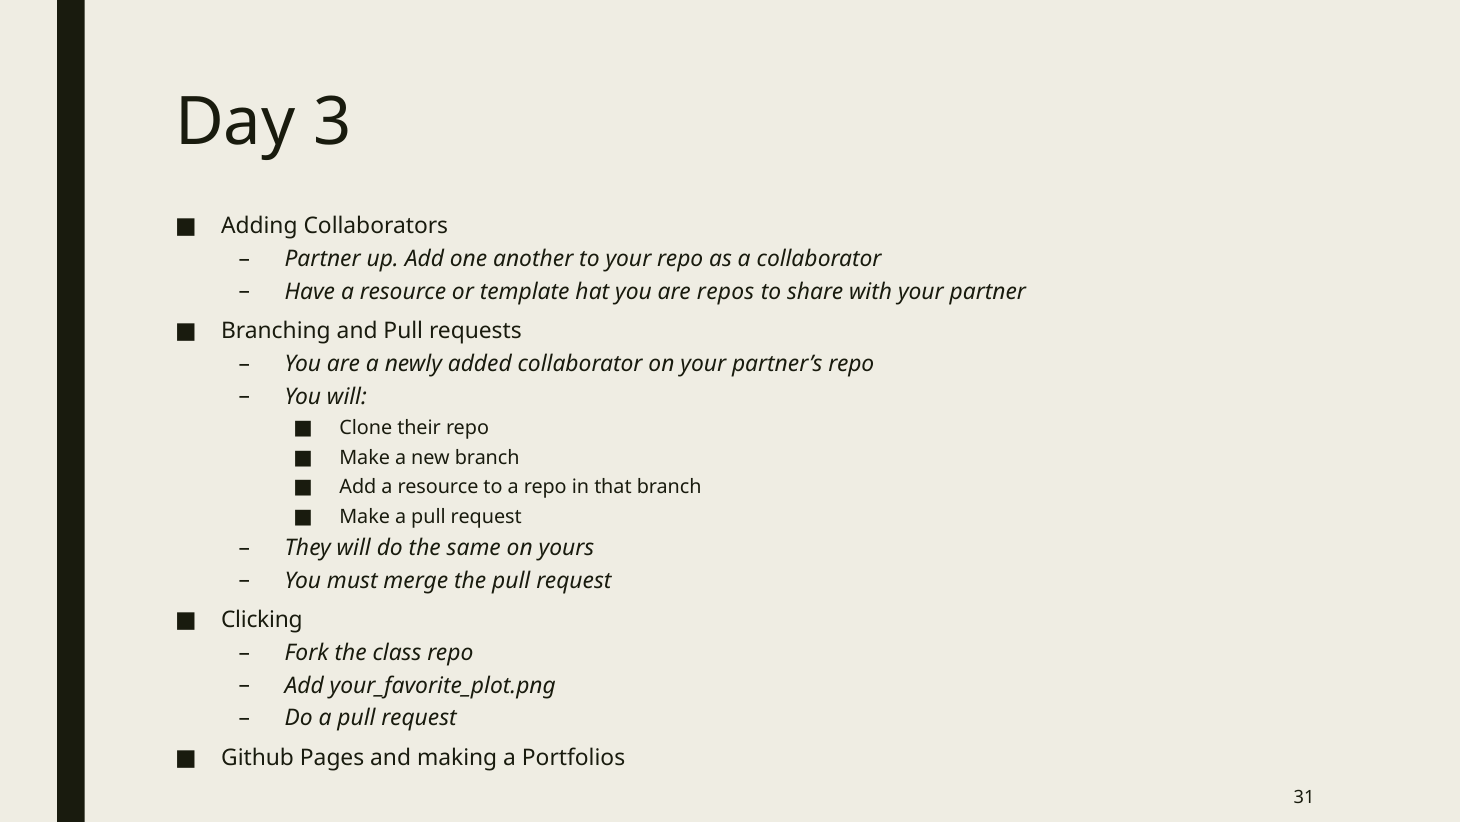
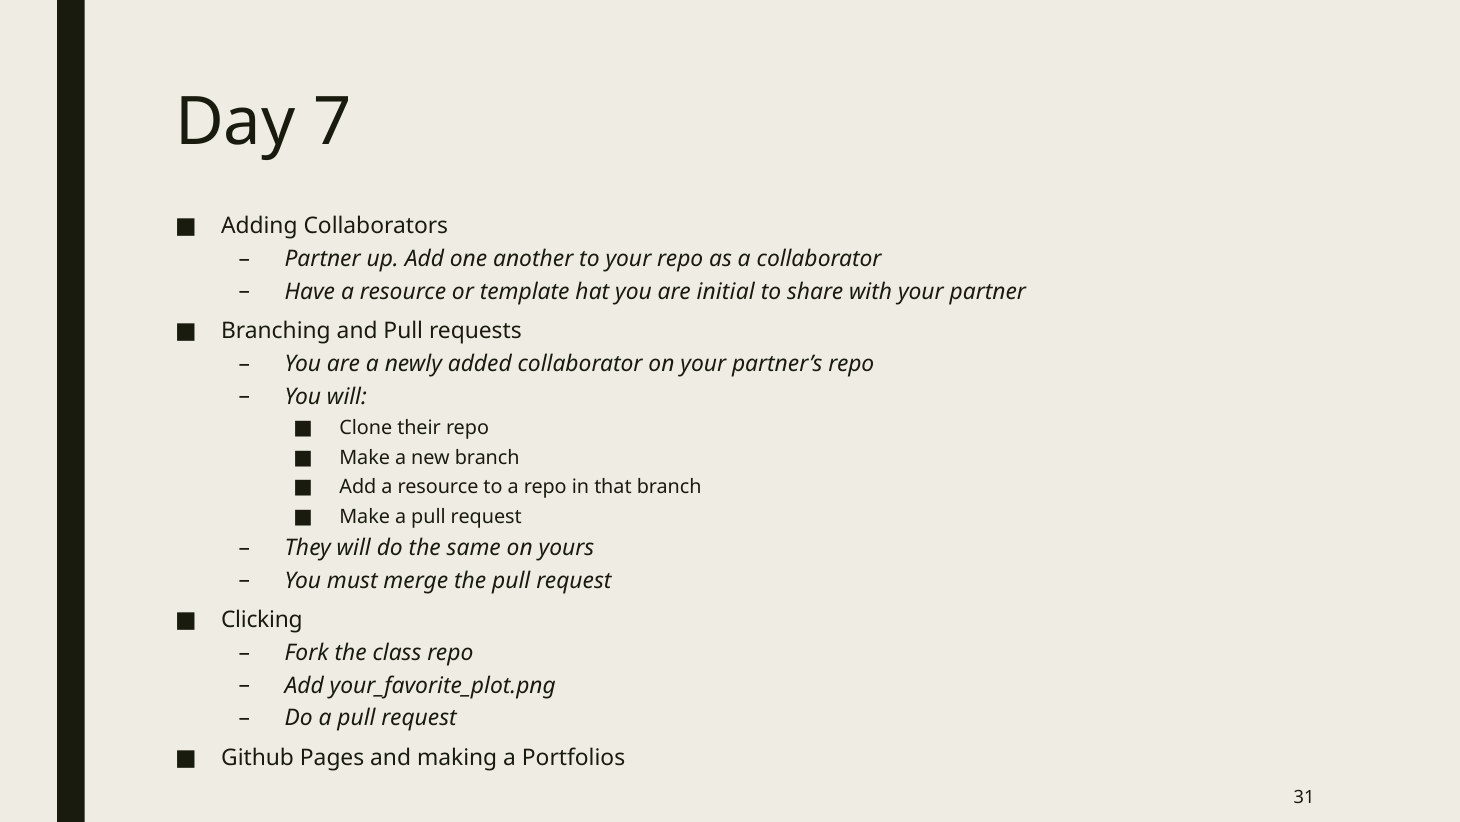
3: 3 -> 7 (332, 123)
repos: repos -> initial (726, 291)
